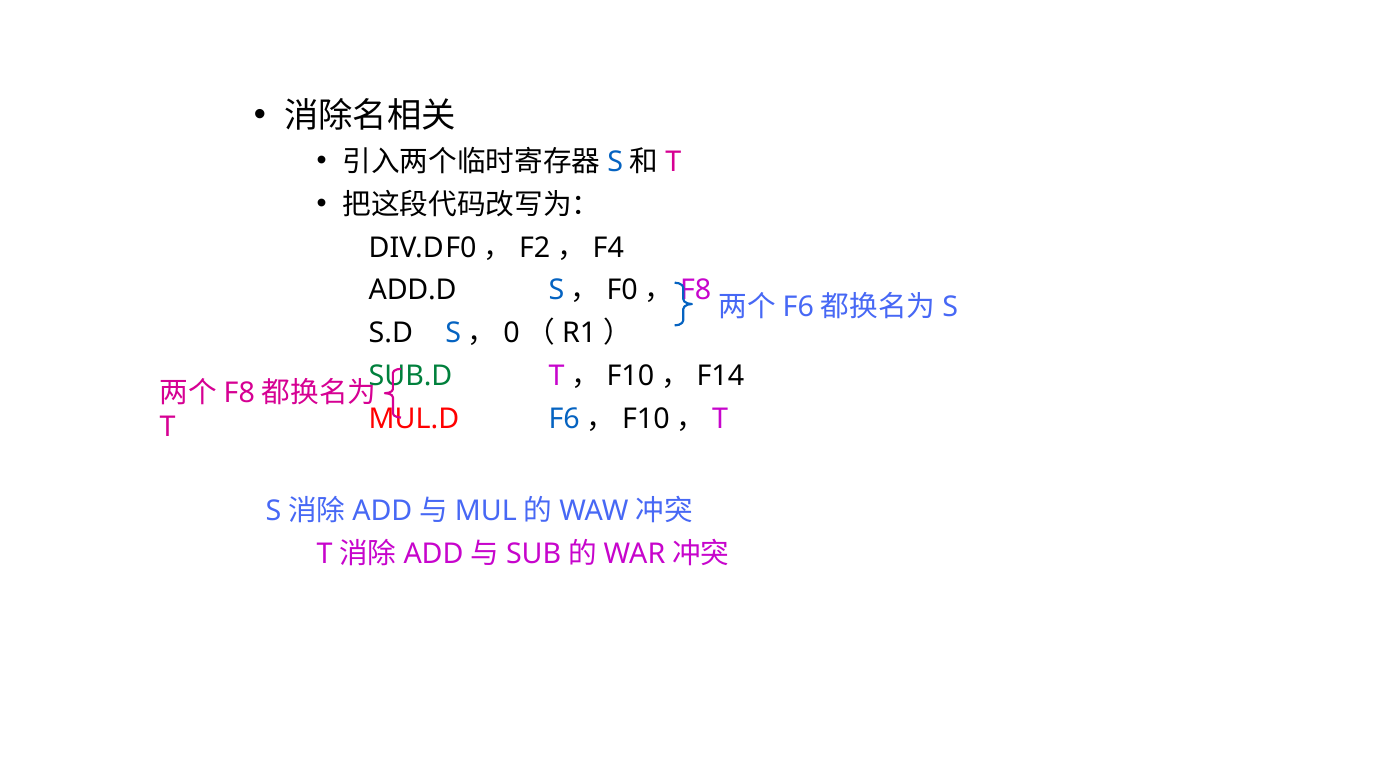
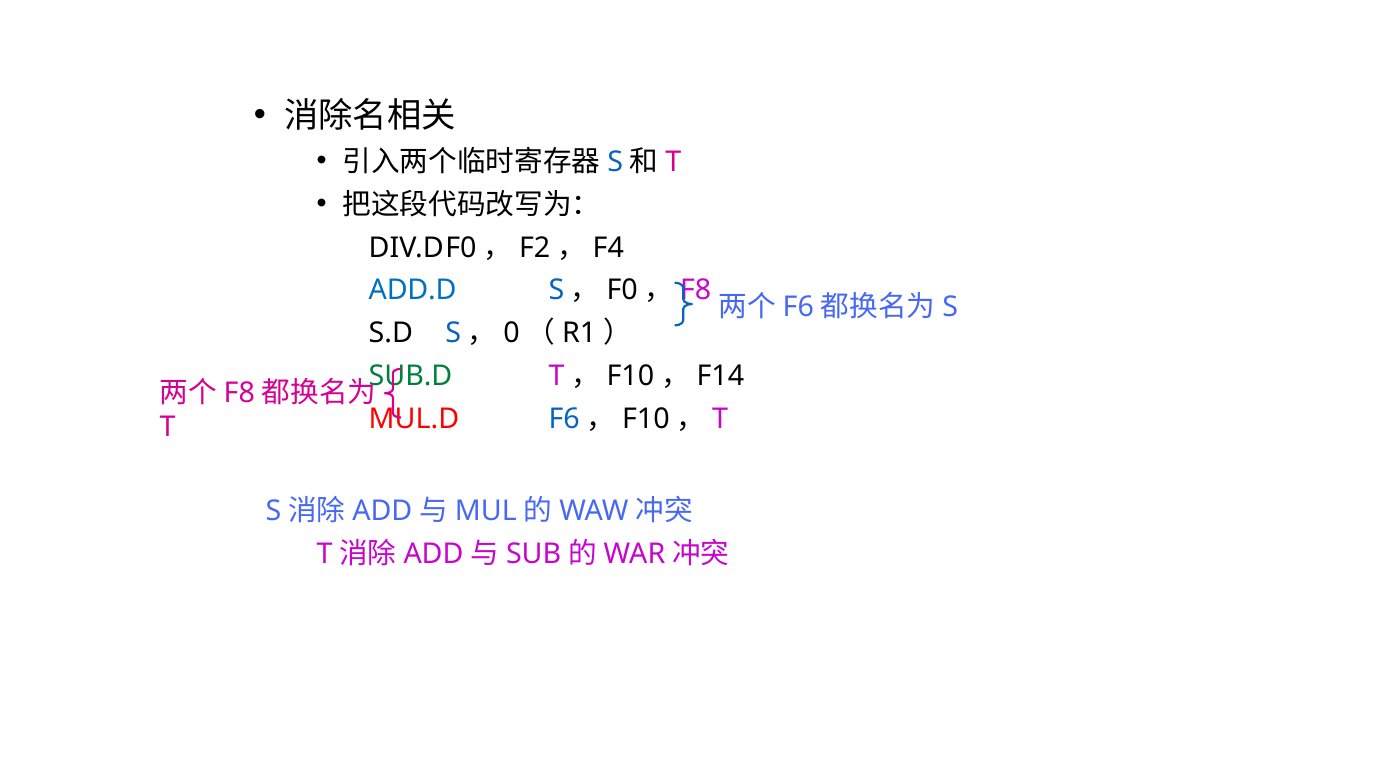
ADD.D colour: black -> blue (413, 290)
